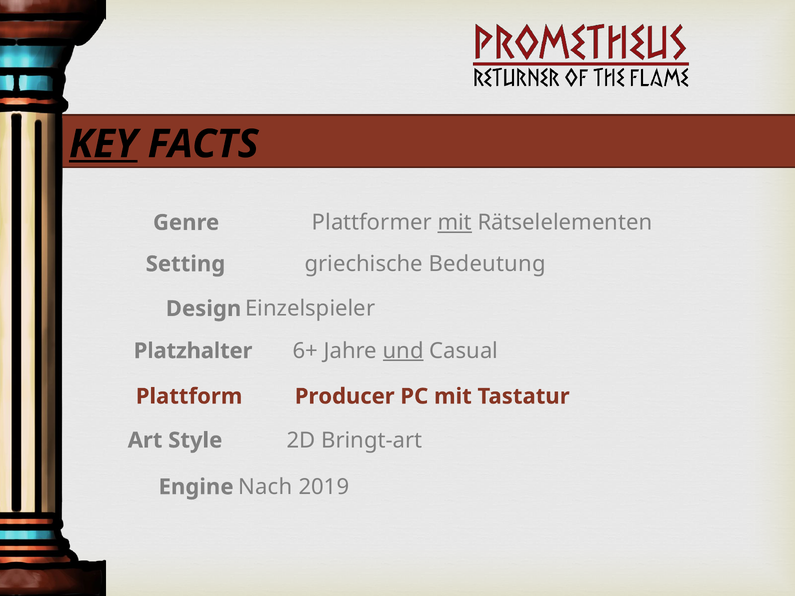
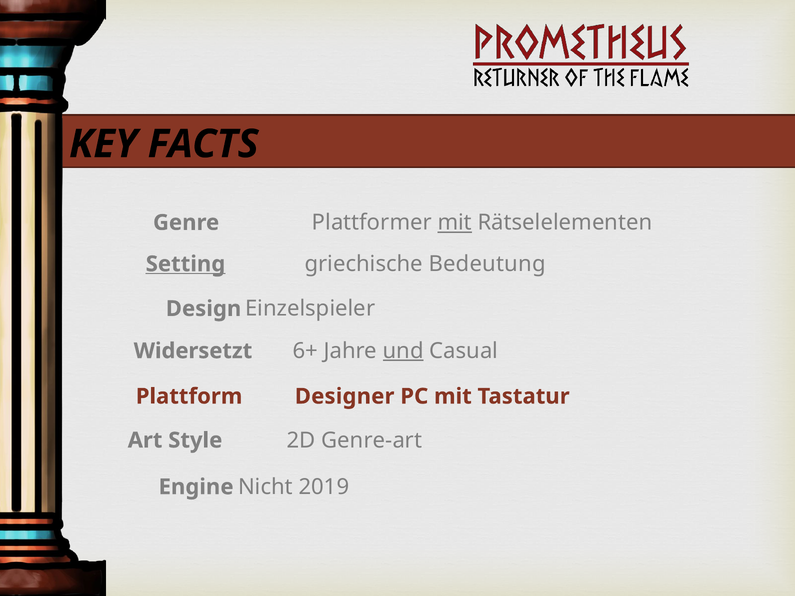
KEY underline: present -> none (103, 144)
Setting underline: none -> present (185, 264)
Platzhalter: Platzhalter -> Widersetzt (193, 351)
Producer: Producer -> Designer (345, 397)
Bringt-art: Bringt-art -> Genre-art (372, 440)
Nach: Nach -> Nicht (265, 487)
